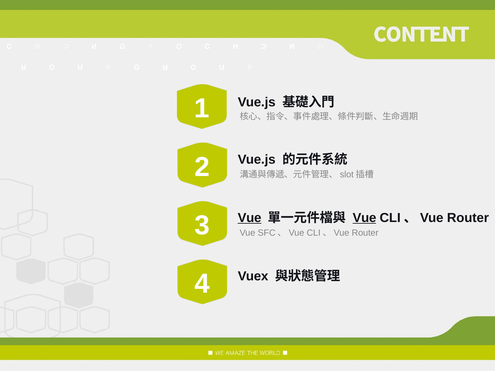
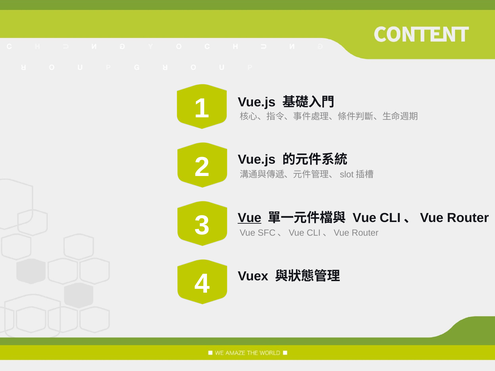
Vue underline: present -> none (364, 218)
